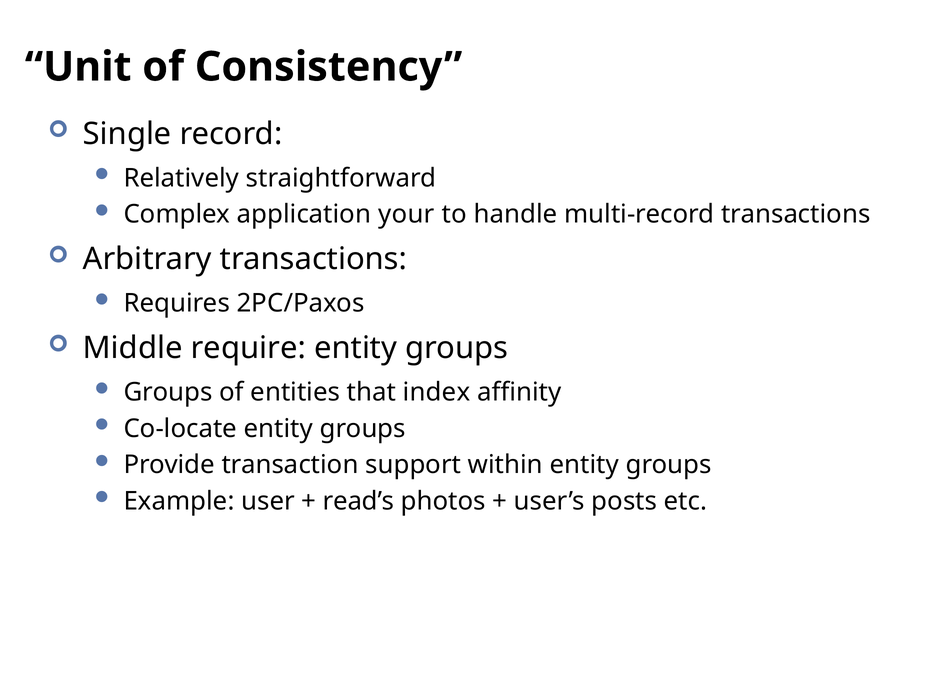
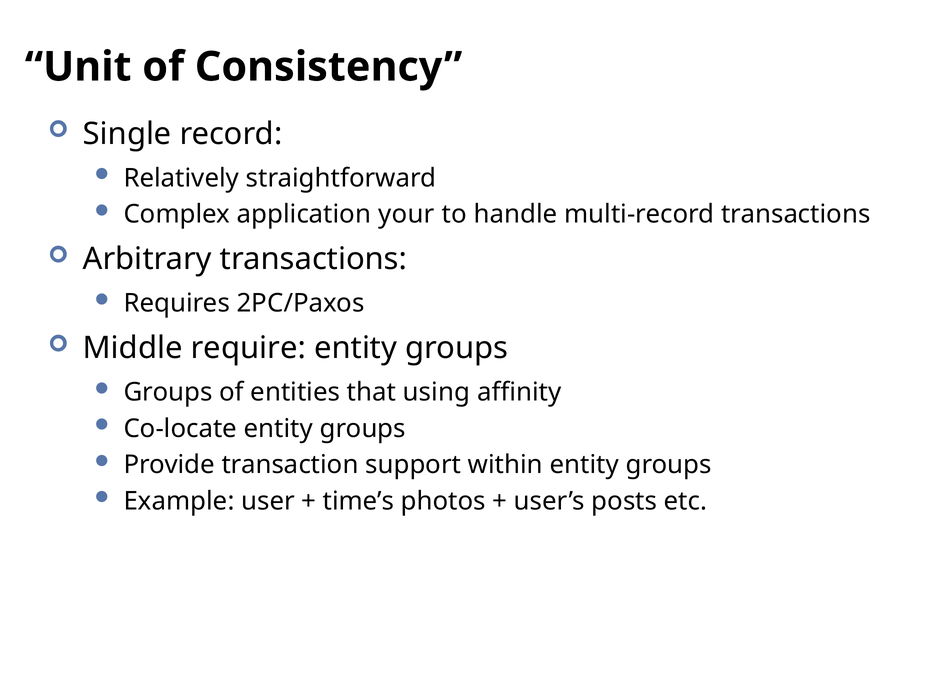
index: index -> using (437, 392)
read’s: read’s -> time’s (359, 501)
